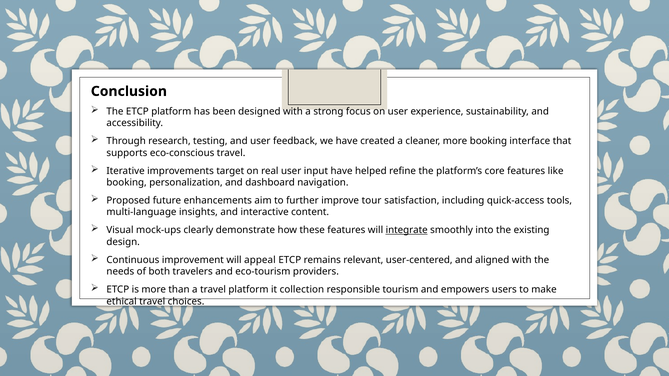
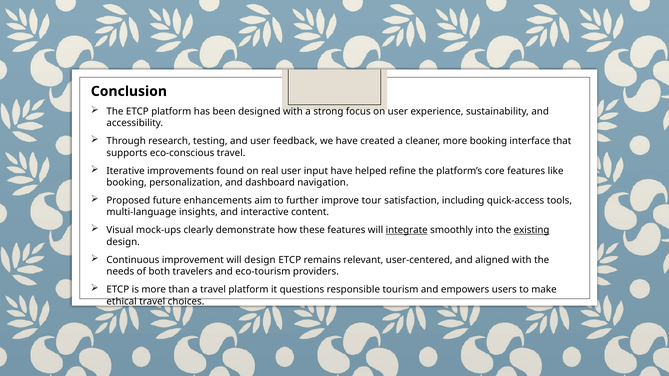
target: target -> found (230, 171)
existing underline: none -> present (532, 230)
will appeal: appeal -> design (260, 260)
collection: collection -> questions (302, 290)
